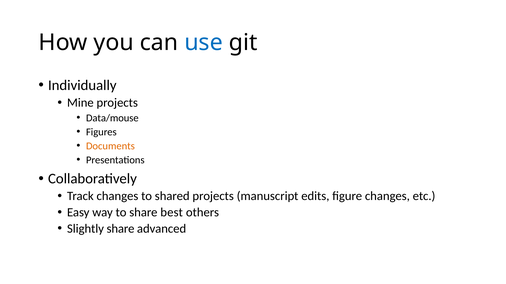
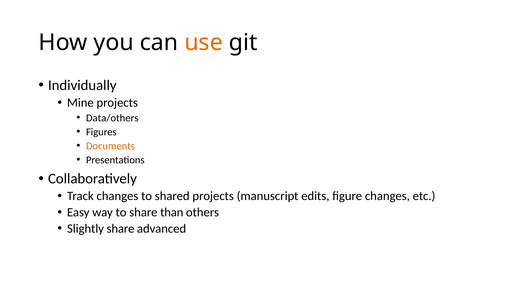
use colour: blue -> orange (204, 43)
Data/mouse: Data/mouse -> Data/others (112, 118)
best: best -> than (172, 213)
